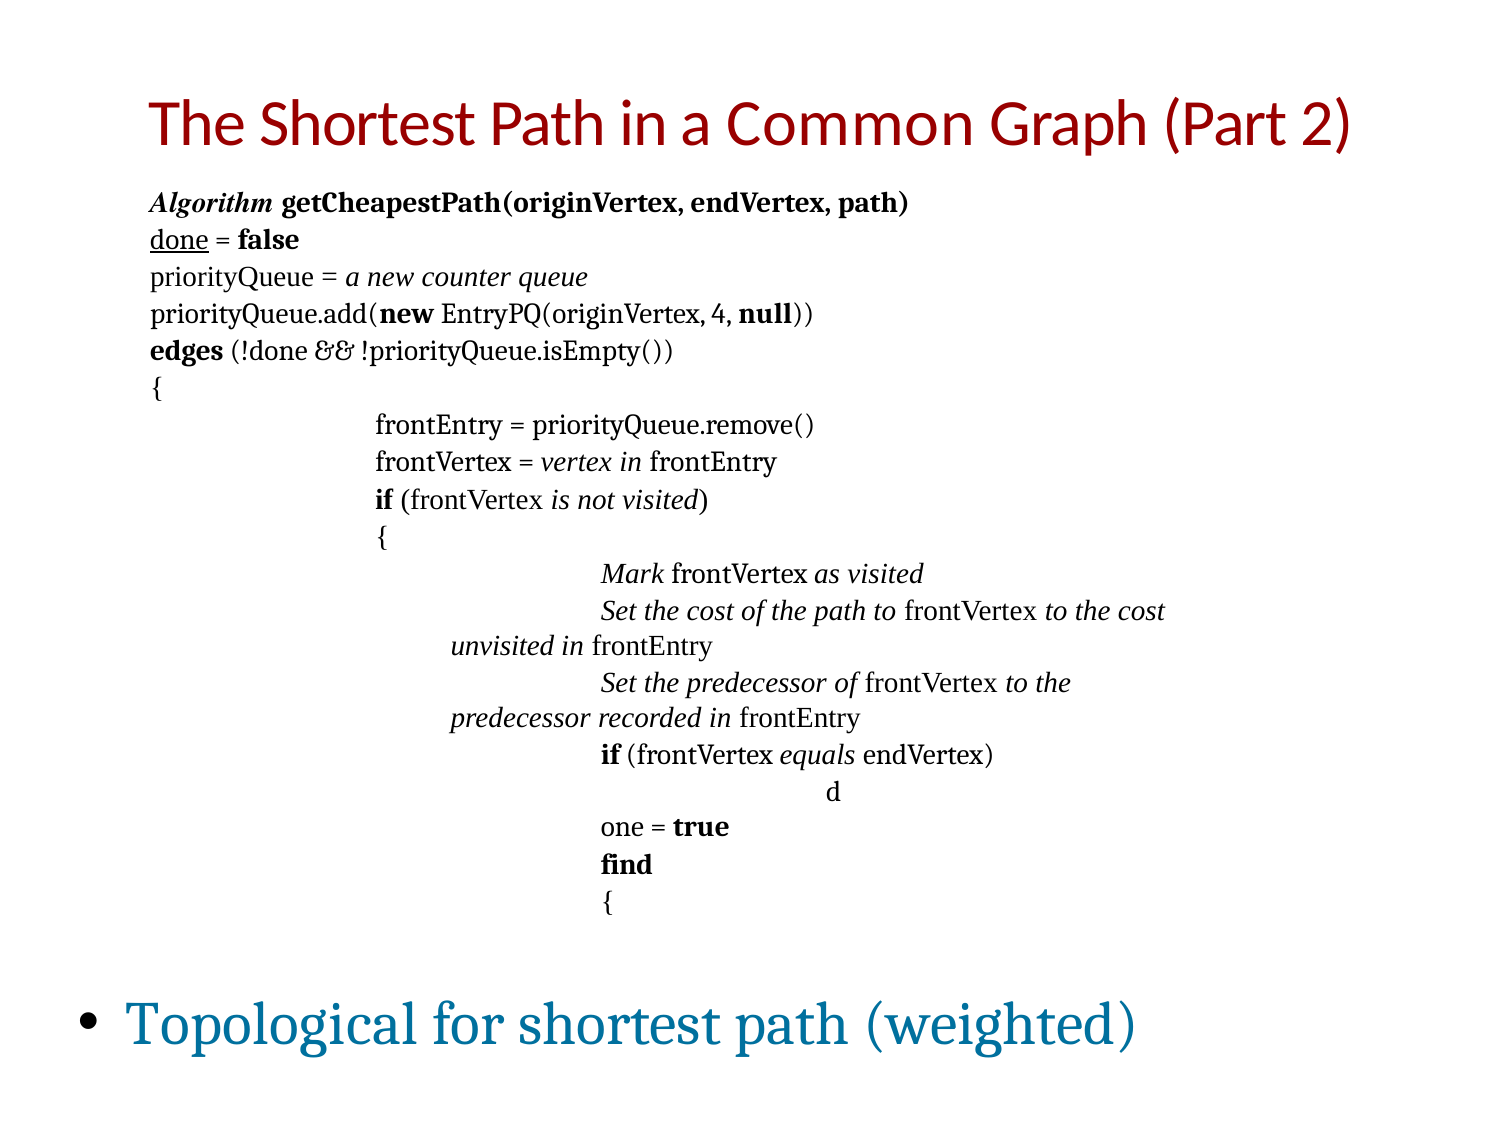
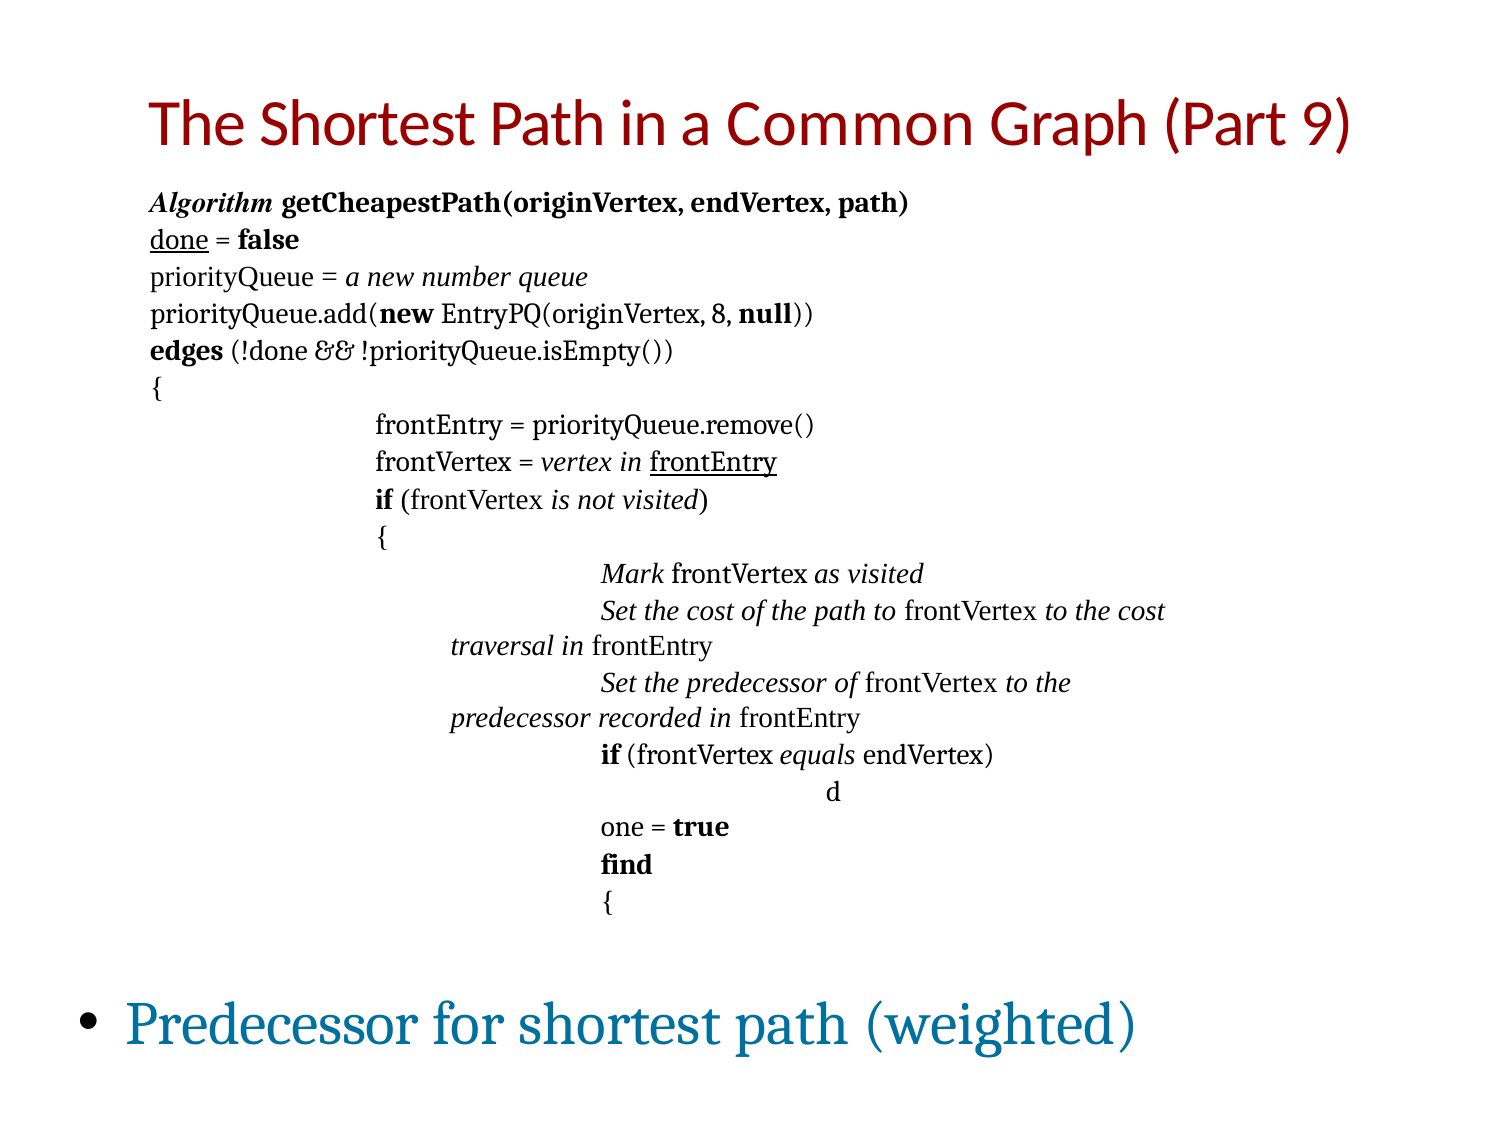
2: 2 -> 9 (1327, 123)
counter: counter -> number (466, 277)
4: 4 -> 8 (722, 314)
frontEntry underline: none -> present (713, 463)
unvisited: unvisited -> traversal (502, 646)
Topological: Topological -> Predecessor (272, 1025)
